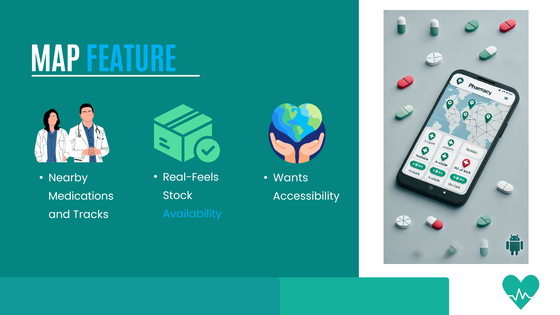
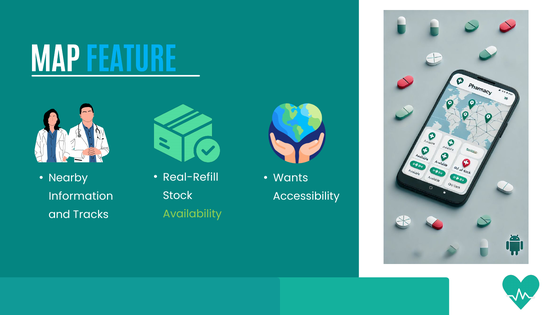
Real-Feels: Real-Feels -> Real-Refill (191, 177)
Medications: Medications -> Information (81, 196)
Availability colour: light blue -> light green (192, 214)
